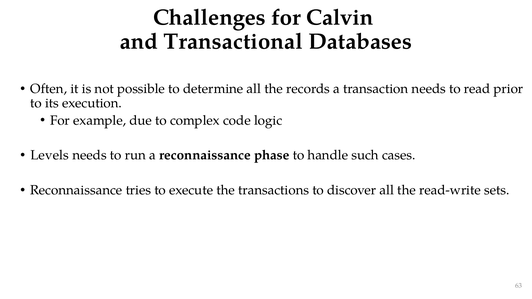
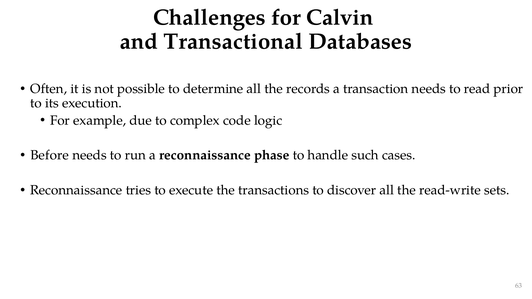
Levels: Levels -> Before (50, 155)
